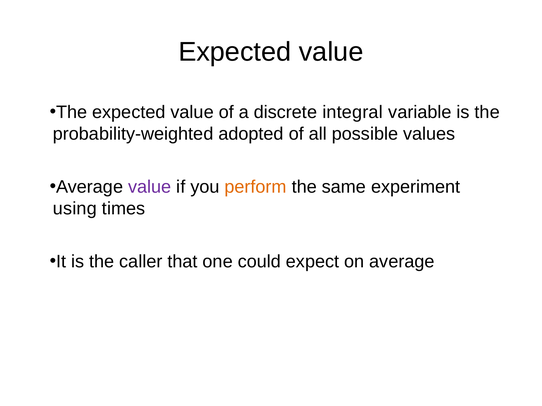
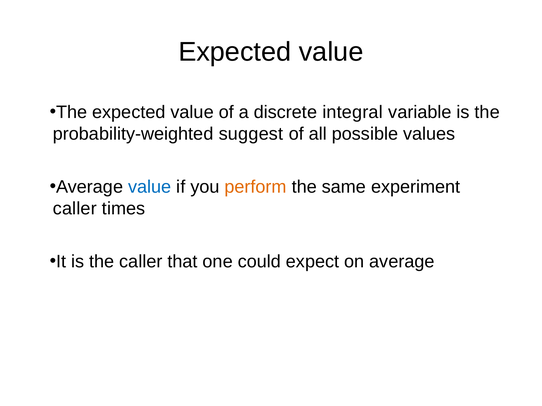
adopted: adopted -> suggest (251, 134)
value colour: purple -> blue (150, 187)
using: using -> caller (75, 209)
